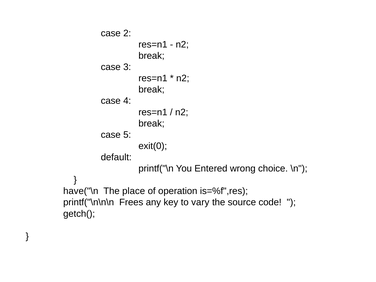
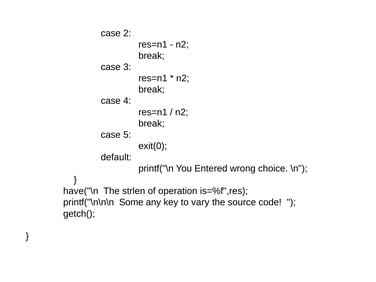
place: place -> strlen (134, 191)
Frees: Frees -> Some (131, 202)
